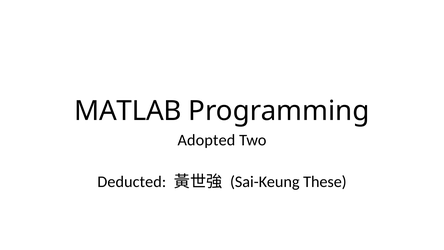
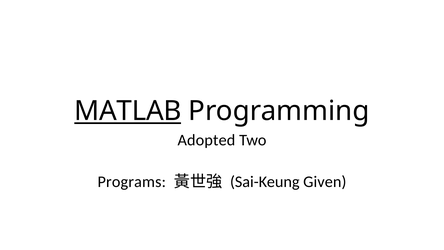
MATLAB underline: none -> present (128, 111)
Deducted: Deducted -> Programs (132, 182)
These: These -> Given (325, 182)
